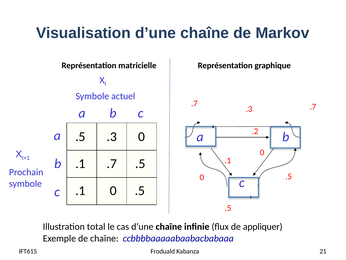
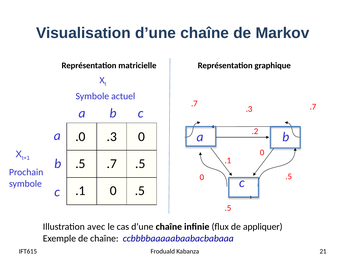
a .5: .5 -> .0 (80, 136)
.1: .1 -> .5 (80, 163)
total: total -> avec (96, 226)
